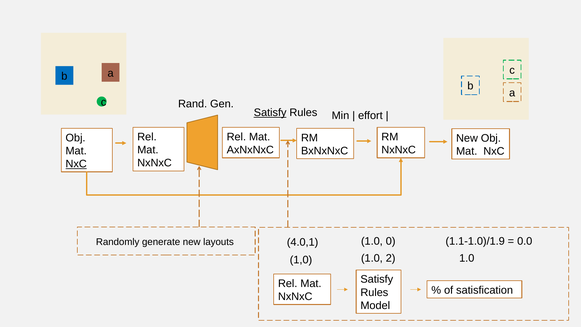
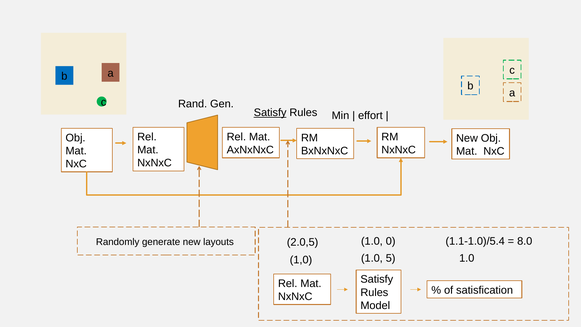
NxC underline: present -> none (76, 164)
4.0,1: 4.0,1 -> 2.0,5 (303, 242)
1.1-1.0)/1.9: 1.1-1.0)/1.9 -> 1.1-1.0)/5.4 (475, 241)
0.0: 0.0 -> 8.0 (525, 241)
2: 2 -> 5 (391, 258)
